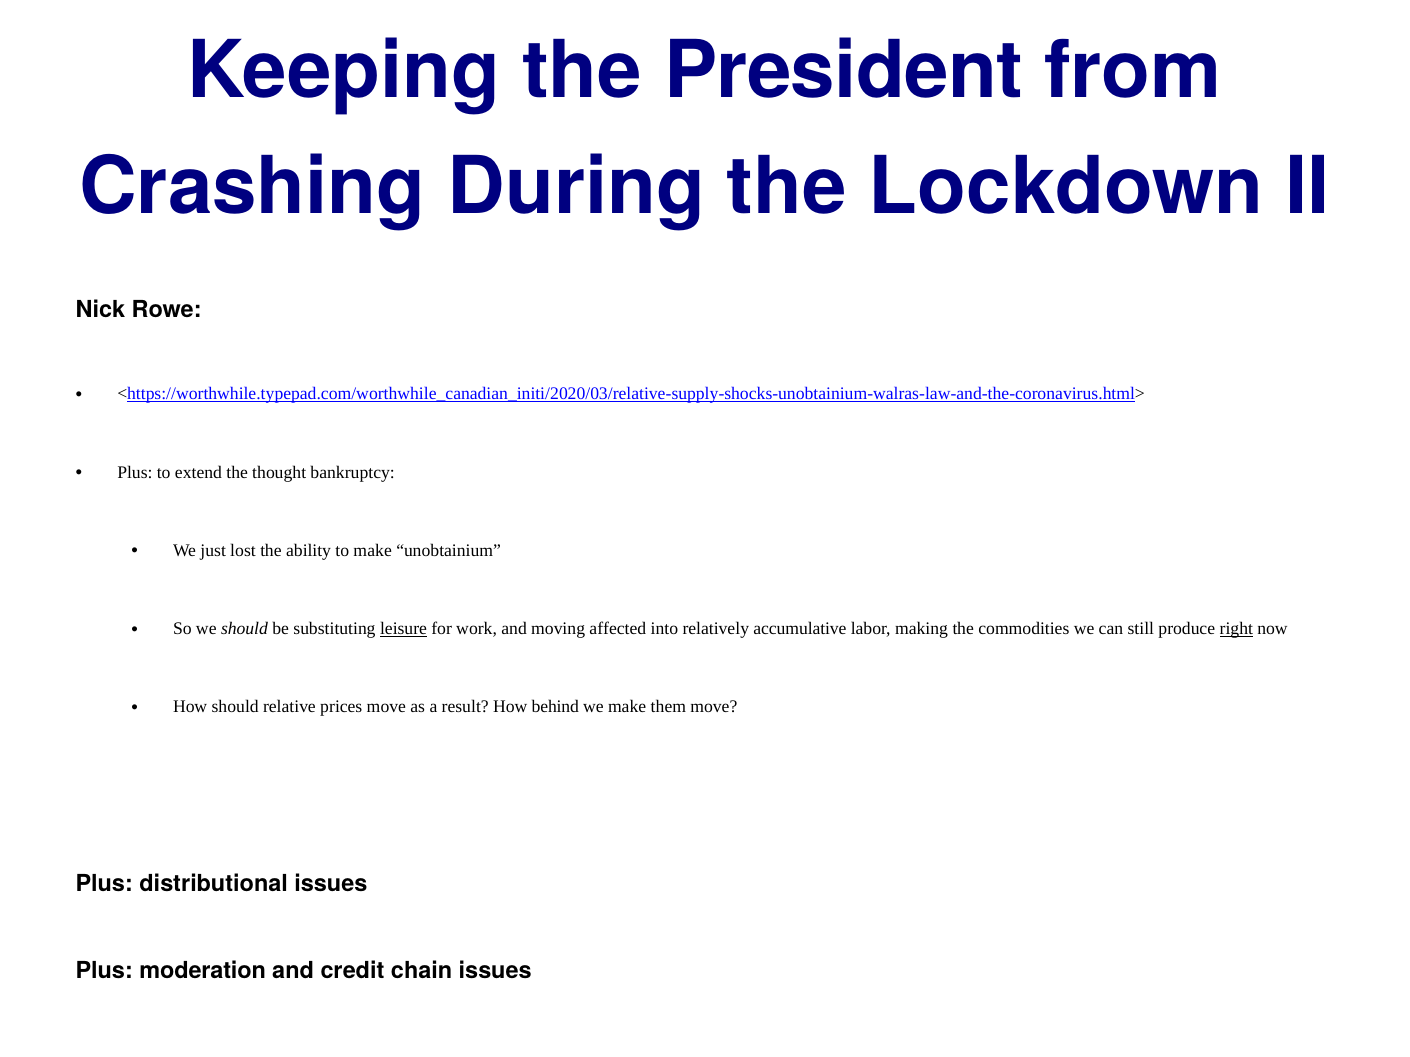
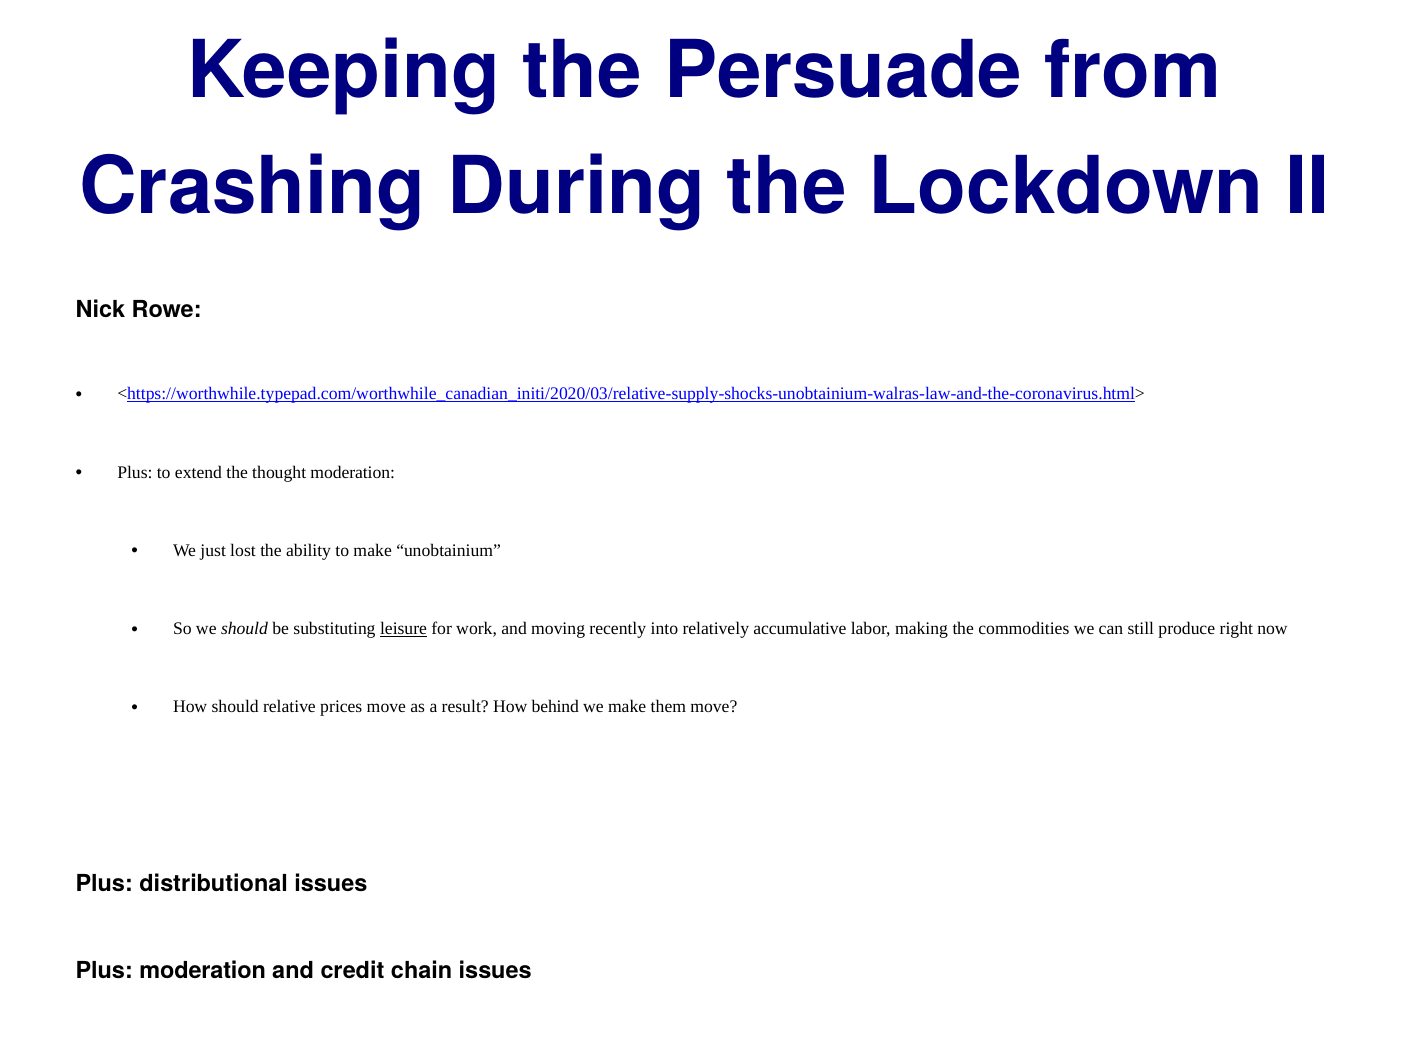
President: President -> Persuade (843, 72)
thought bankruptcy: bankruptcy -> moderation (353, 472)
affected: affected -> recently (618, 629)
right underline: present -> none (1236, 629)
